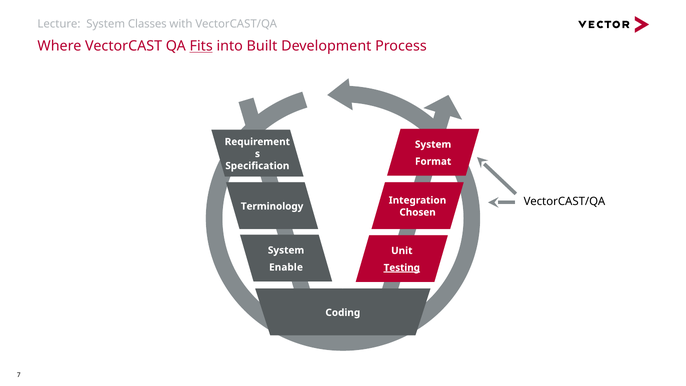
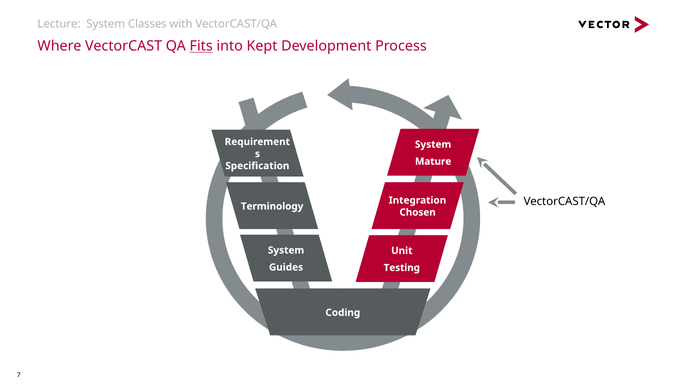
Built: Built -> Kept (262, 46)
Format: Format -> Mature (433, 161)
Enable: Enable -> Guides (286, 267)
Testing underline: present -> none (402, 268)
